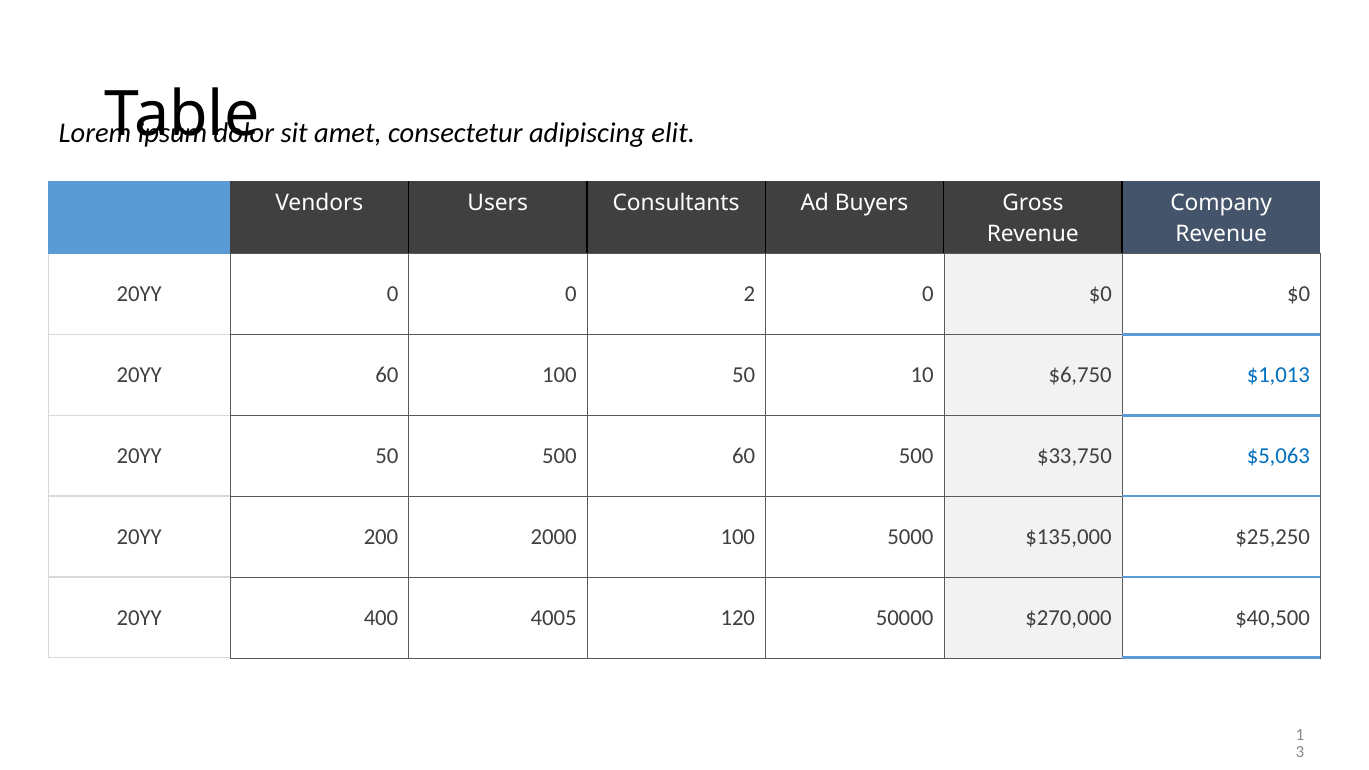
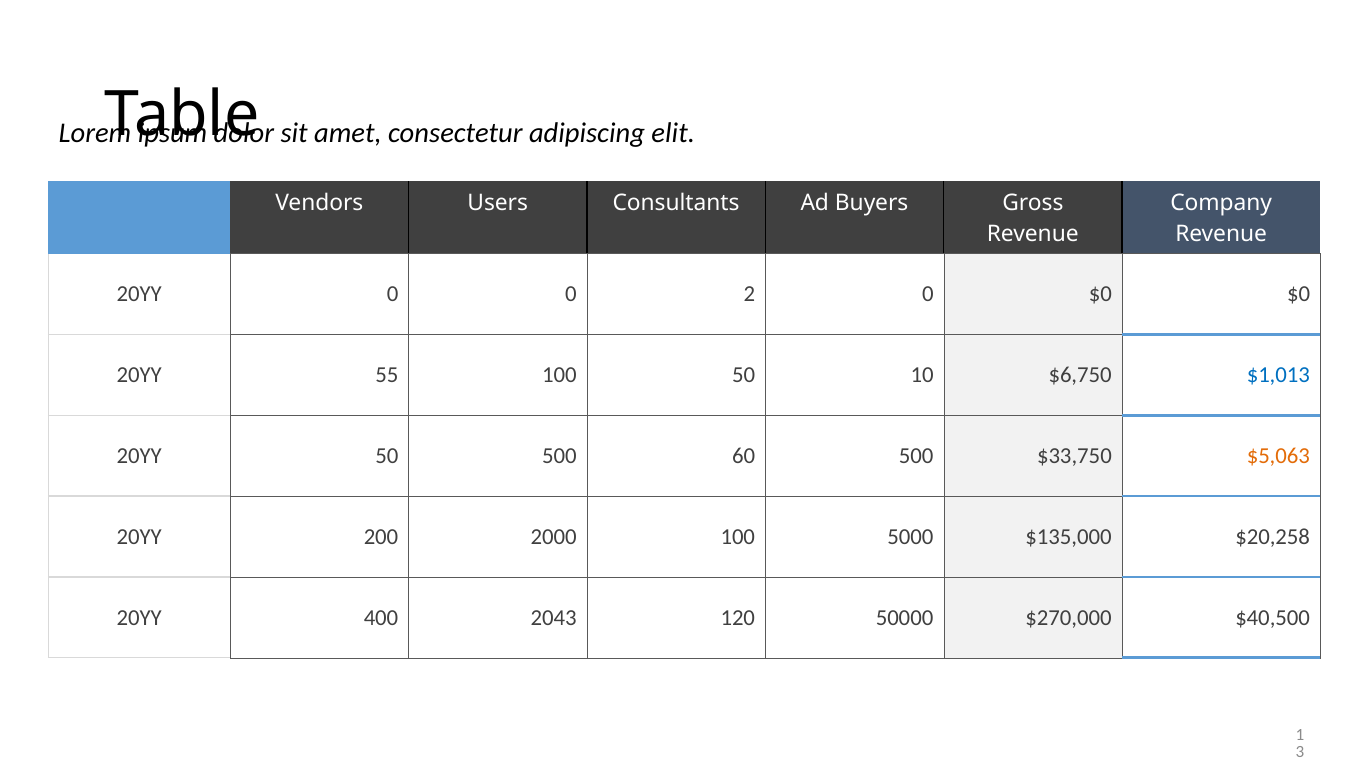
20YY 60: 60 -> 55 (387, 375)
$5,063 colour: blue -> orange (1278, 456)
$25,250: $25,250 -> $20,258 (1273, 537)
4005: 4005 -> 2043 (554, 618)
